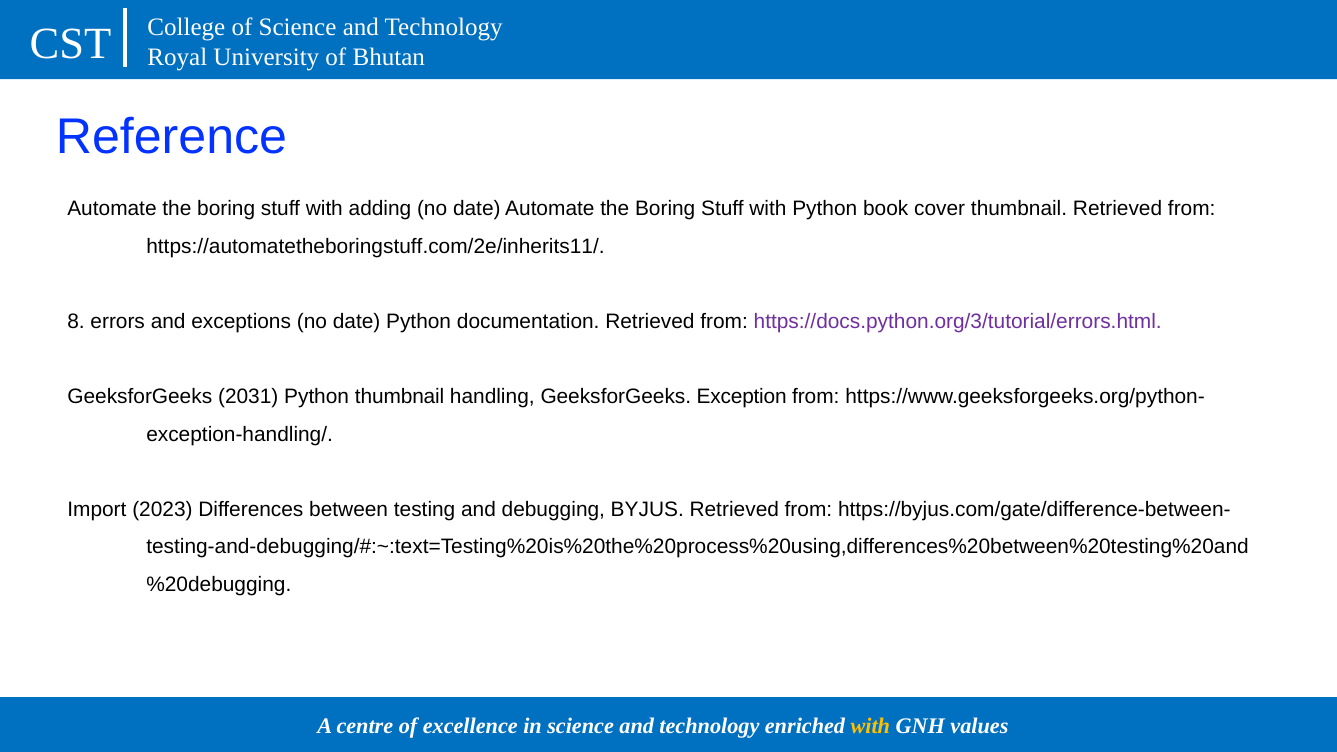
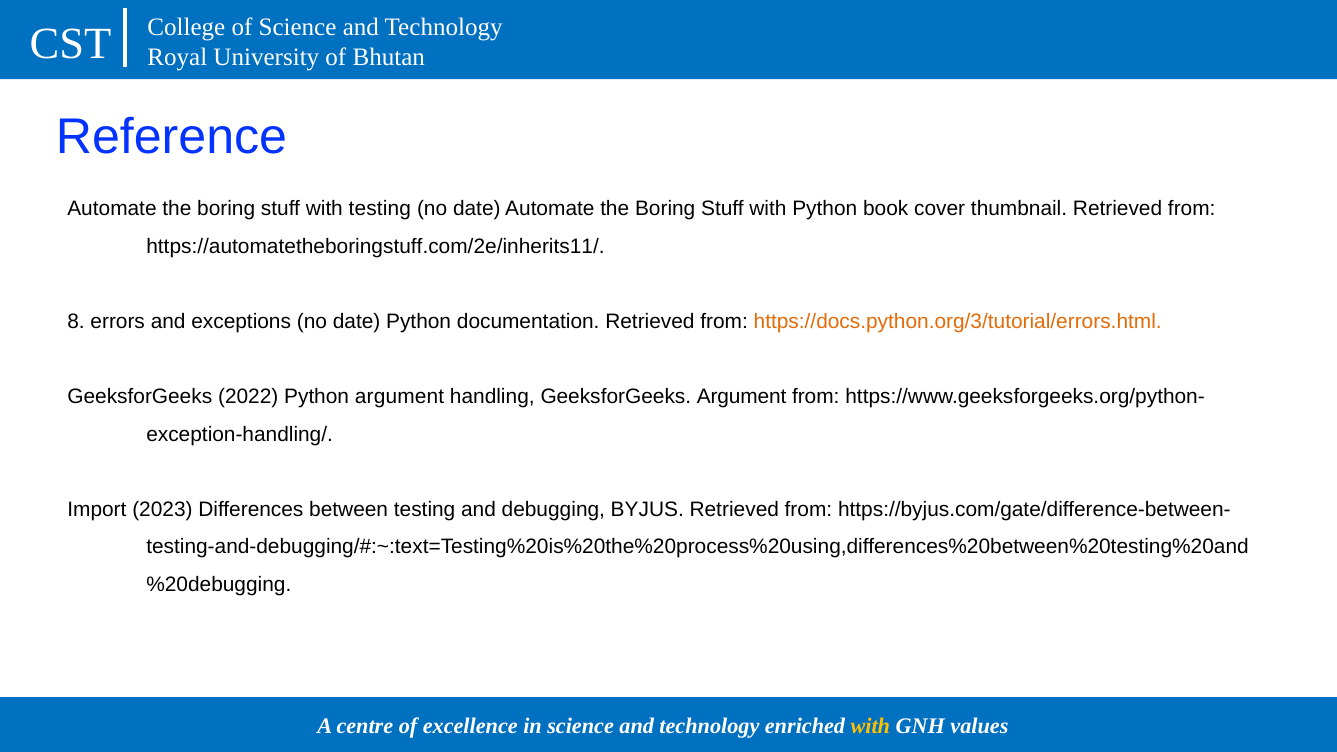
with adding: adding -> testing (380, 209)
https://docs.python.org/3/tutorial/errors.html colour: purple -> orange (958, 321)
2031: 2031 -> 2022 (248, 397)
Python thumbnail: thumbnail -> argument (399, 397)
GeeksforGeeks Exception: Exception -> Argument (742, 397)
